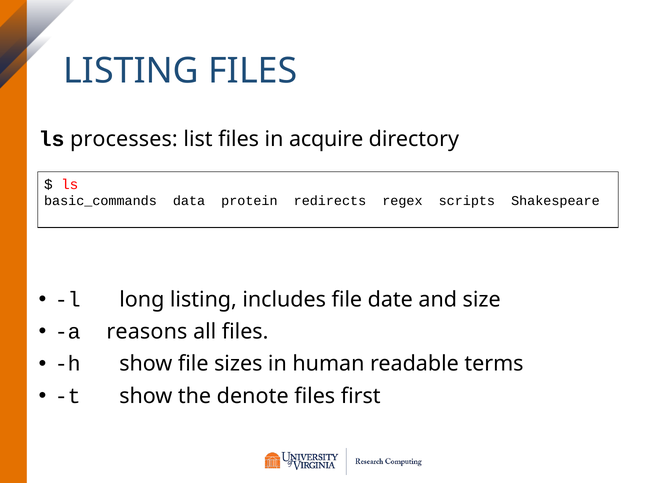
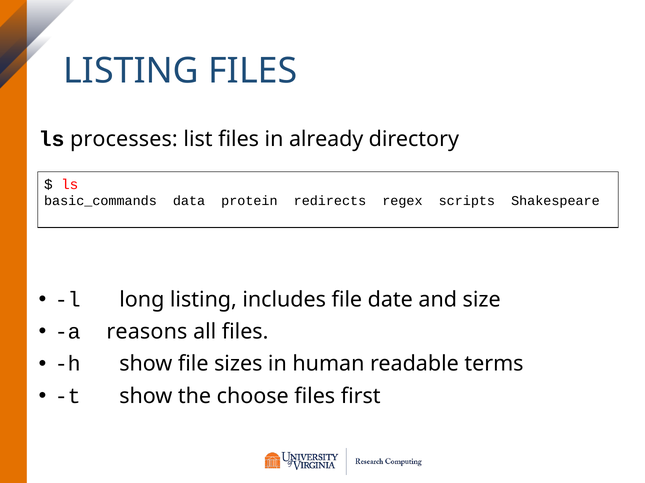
acquire: acquire -> already (326, 139)
denote: denote -> choose (253, 397)
